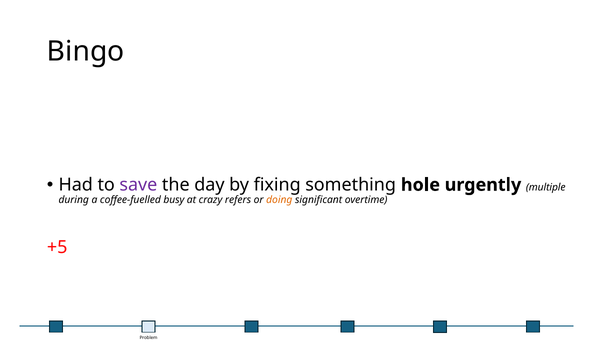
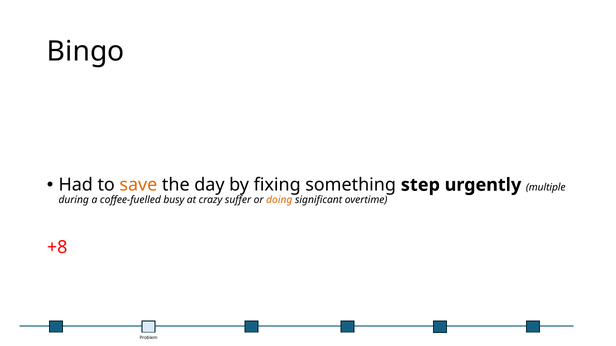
save colour: purple -> orange (138, 185)
hole: hole -> step (420, 185)
refers: refers -> suffer (238, 200)
+5: +5 -> +8 (57, 248)
